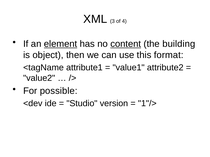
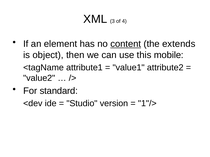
element underline: present -> none (61, 44)
building: building -> extends (179, 44)
format: format -> mobile (169, 55)
possible: possible -> standard (59, 91)
